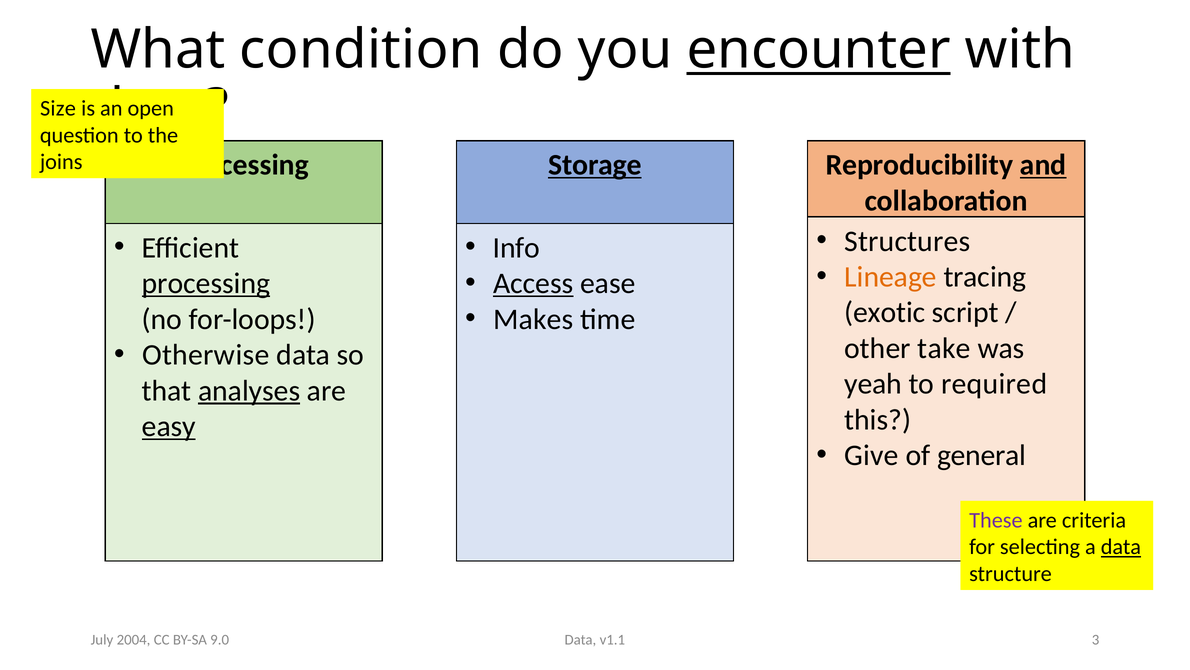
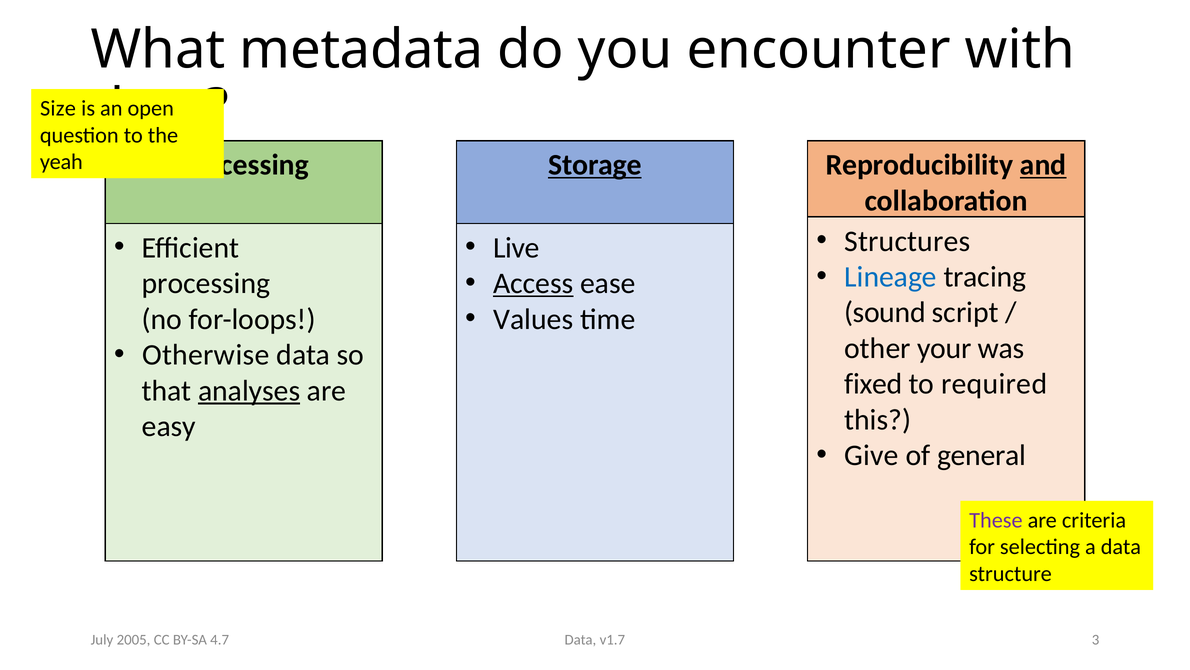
condition: condition -> metadata (361, 50)
encounter underline: present -> none (819, 50)
joins: joins -> yeah (61, 162)
Info: Info -> Live (516, 248)
Lineage colour: orange -> blue (891, 277)
processing underline: present -> none (206, 283)
exotic: exotic -> sound (885, 312)
Makes: Makes -> Values (533, 319)
take: take -> your (944, 348)
yeah: yeah -> fixed (873, 384)
easy underline: present -> none (169, 426)
data underline: present -> none (1121, 546)
v1.1: v1.1 -> v1.7 (612, 639)
2004: 2004 -> 2005 (134, 639)
9.0: 9.0 -> 4.7 (220, 639)
